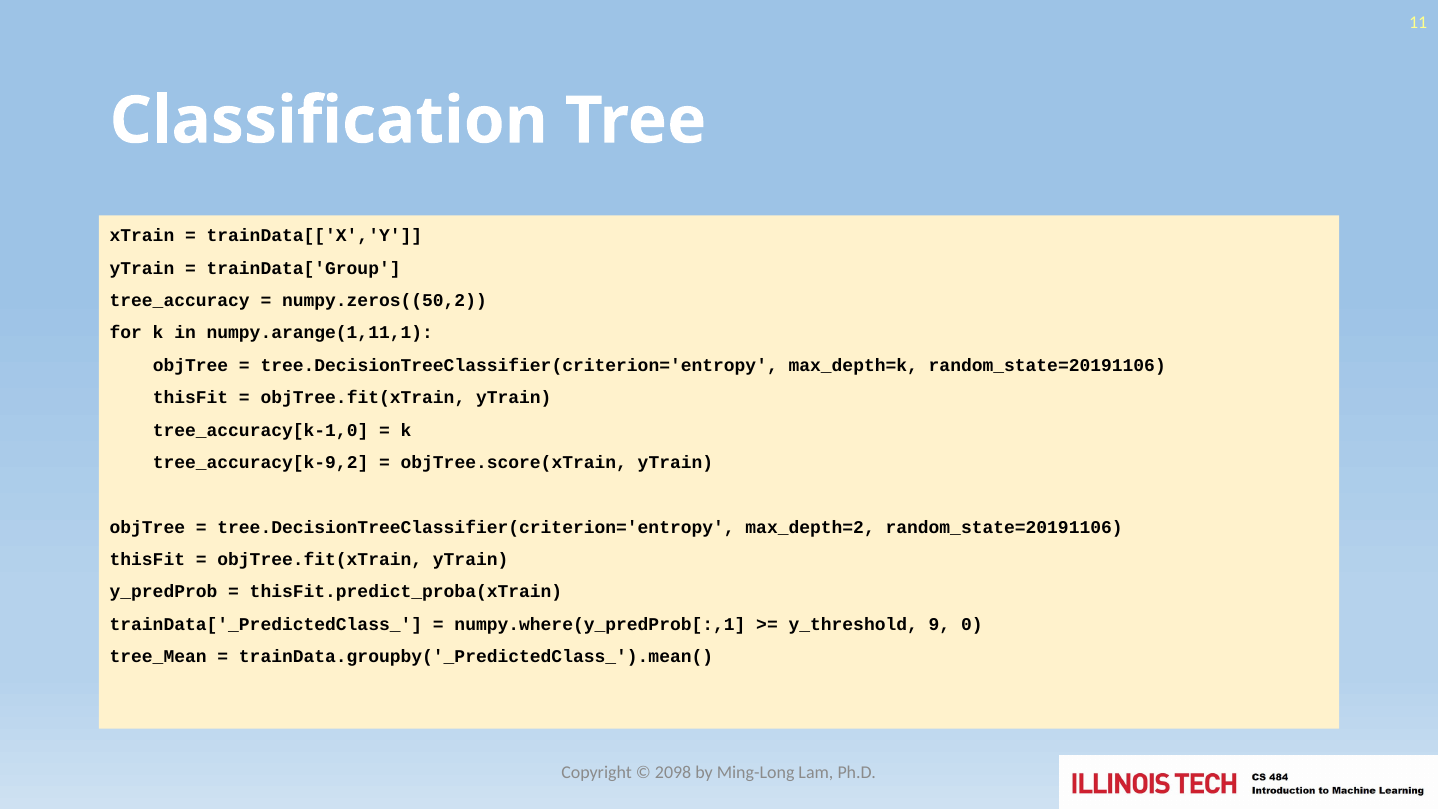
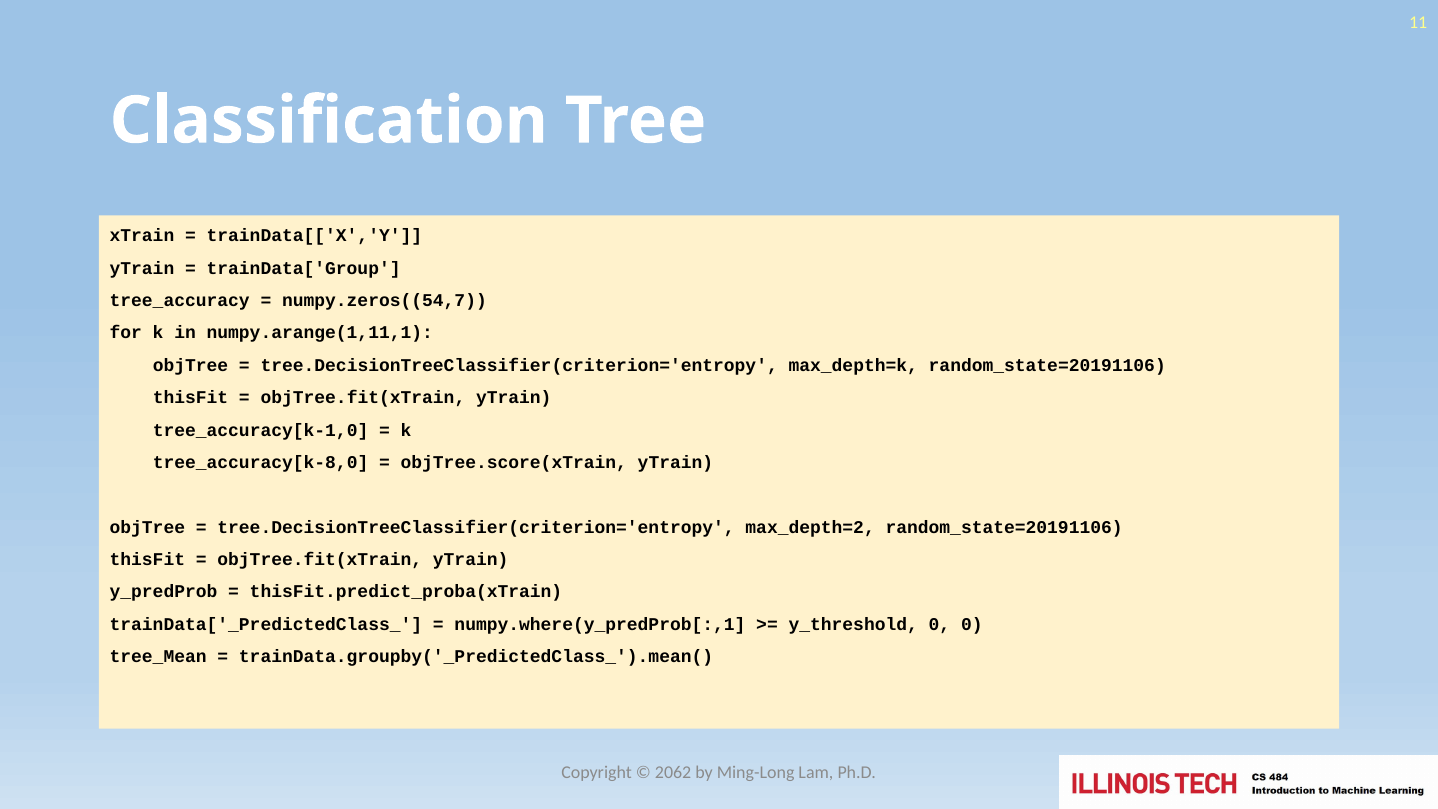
numpy.zeros((50,2: numpy.zeros((50,2 -> numpy.zeros((54,7 (384, 301)
tree_accuracy[k-9,2: tree_accuracy[k-9,2 -> tree_accuracy[k-8,0 (261, 462)
y_threshold 9: 9 -> 0 (939, 624)
2098: 2098 -> 2062 (673, 772)
